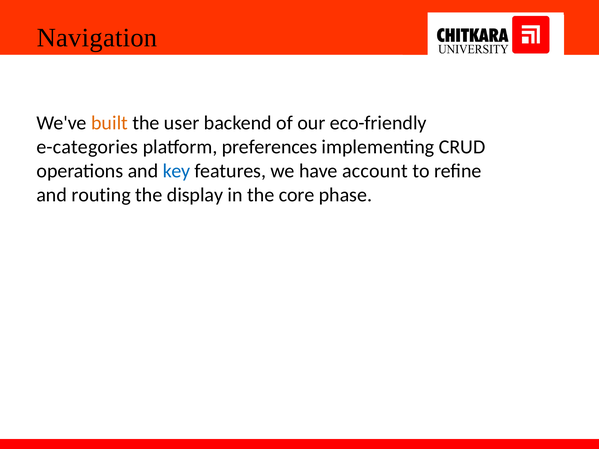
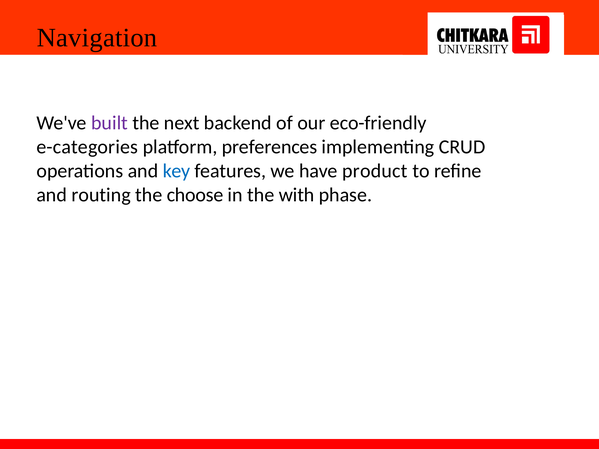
built colour: orange -> purple (110, 123)
user: user -> next (182, 123)
account: account -> product (375, 171)
display: display -> choose (195, 195)
core: core -> with (297, 195)
